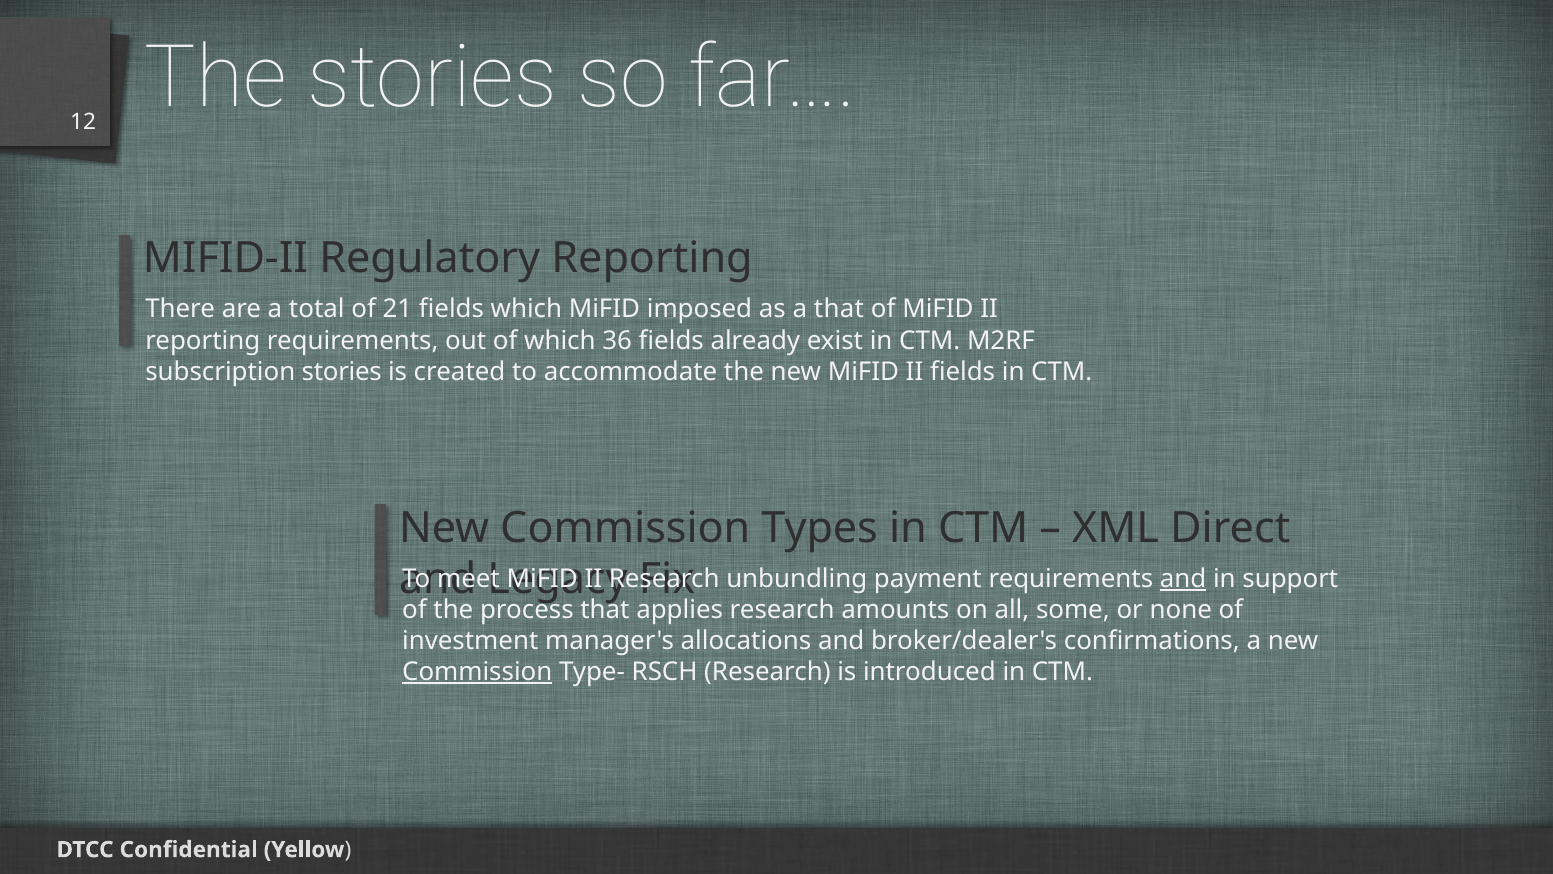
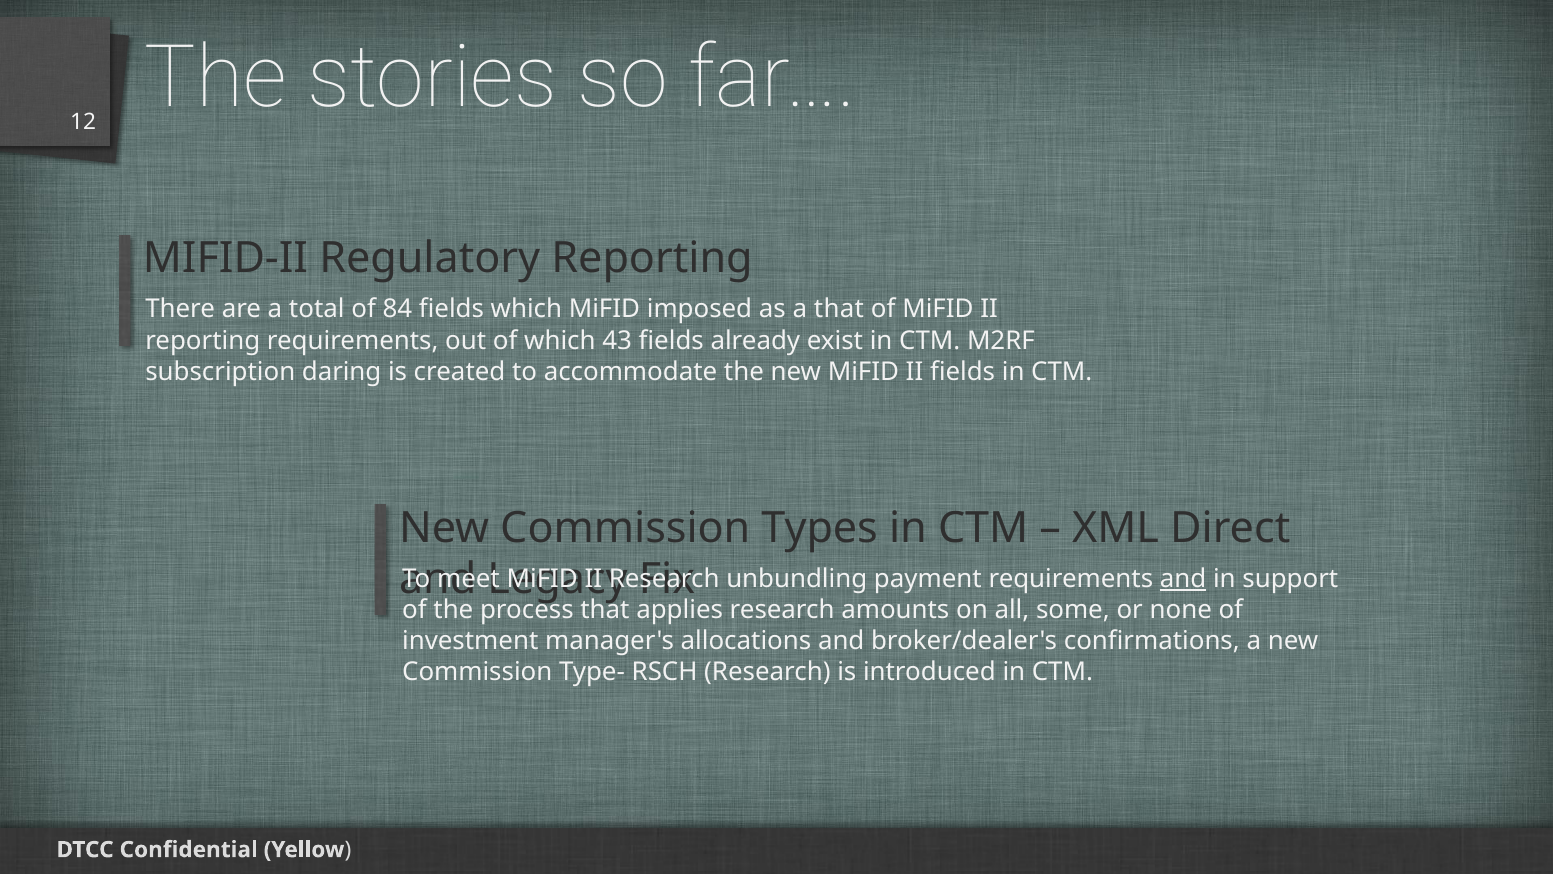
21: 21 -> 84 (397, 309)
36: 36 -> 43 (617, 340)
subscription stories: stories -> daring (342, 371)
Commission underline: present -> none (477, 672)
